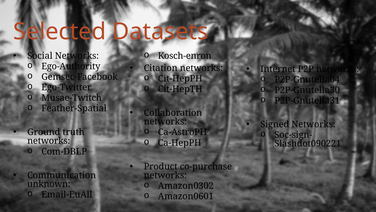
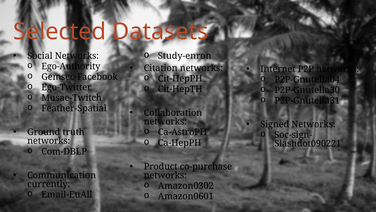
Kosch-enron: Kosch-enron -> Study-enron (185, 56)
unknown: unknown -> currently (49, 184)
